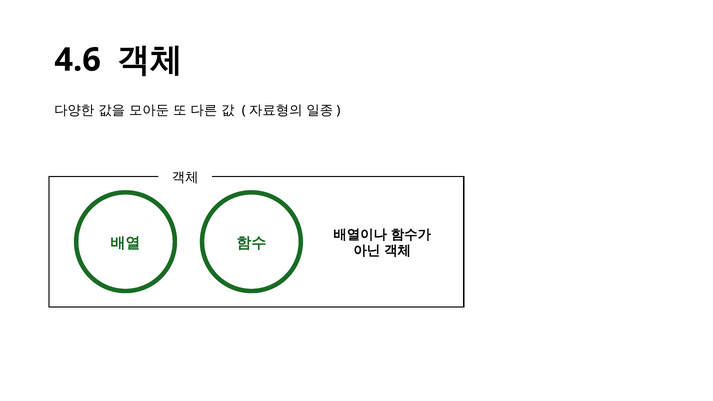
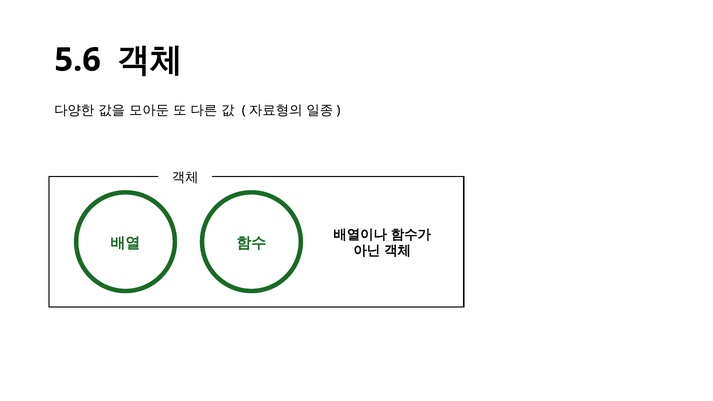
4.6: 4.6 -> 5.6 (78, 60)
